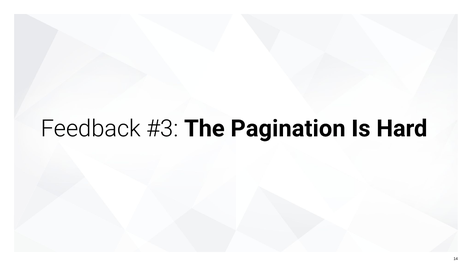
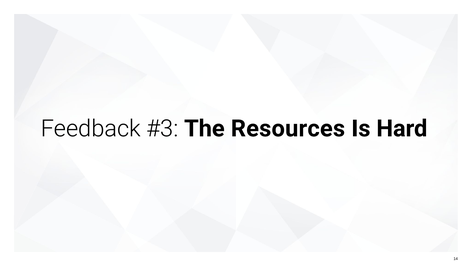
Pagination: Pagination -> Resources (288, 128)
